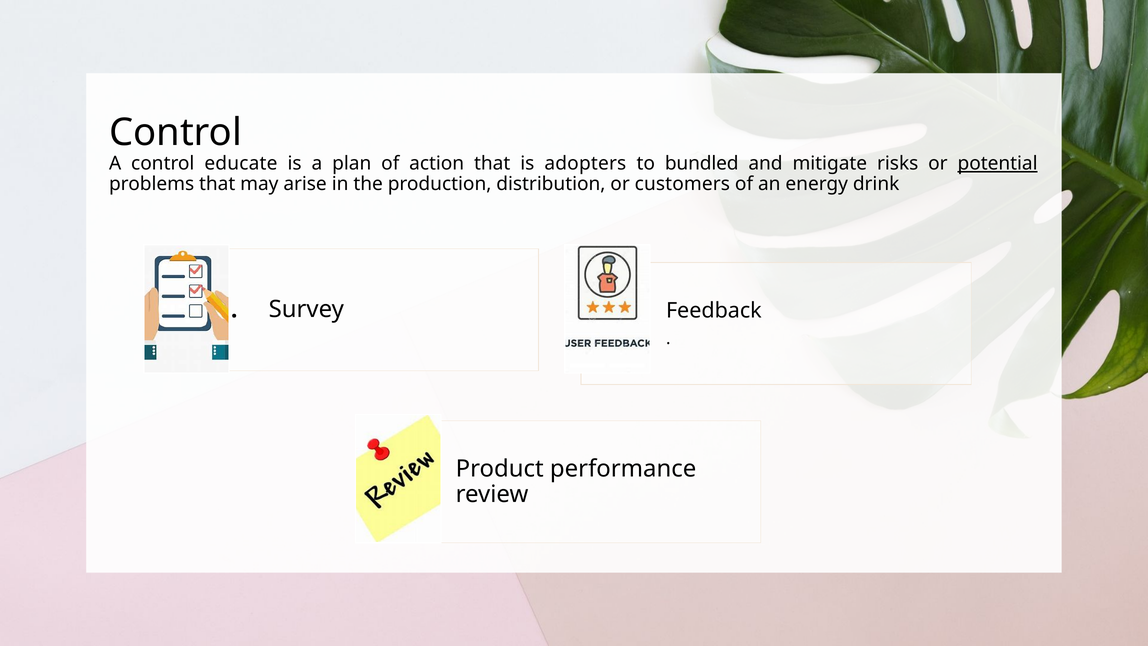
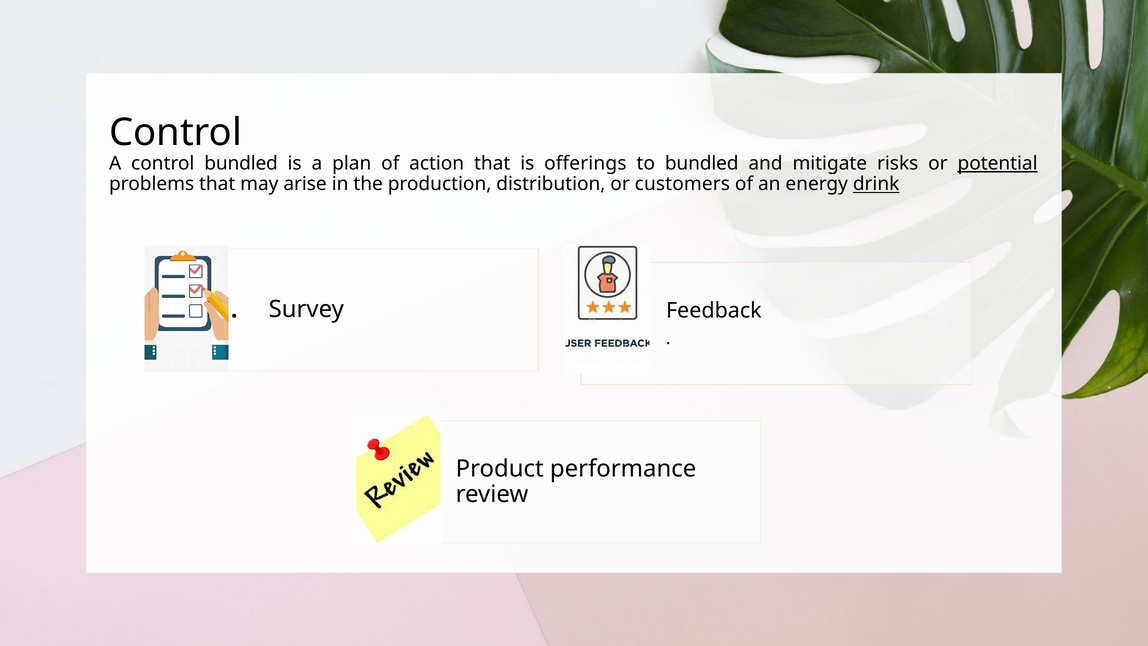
control educate: educate -> bundled (241, 163)
adopters: adopters -> offerings (585, 163)
drink underline: none -> present (876, 184)
